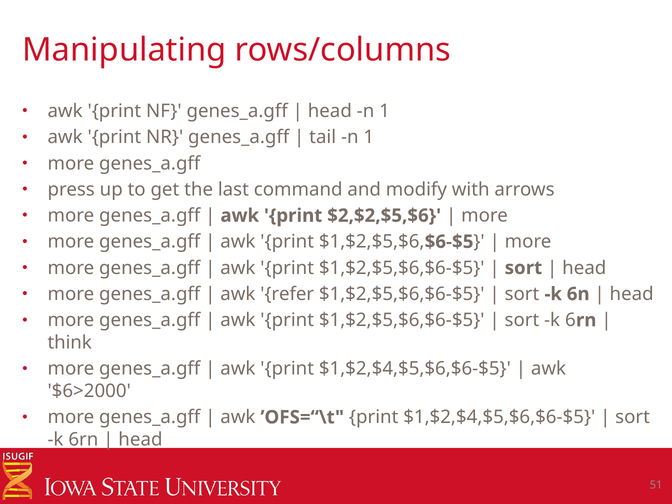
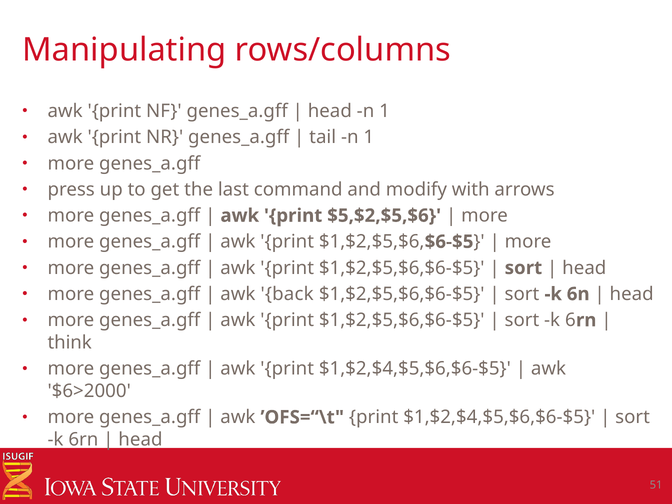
$2,$2,$5,$6: $2,$2,$5,$6 -> $5,$2,$5,$6 (384, 216)
refer: refer -> back (287, 294)
